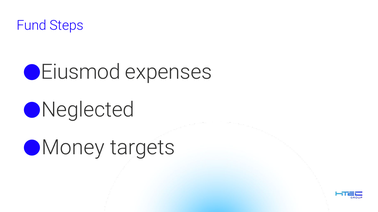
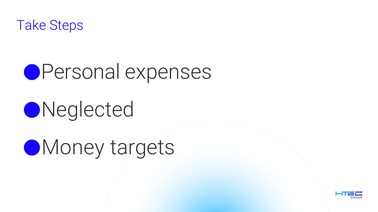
Fund: Fund -> Take (31, 26)
Eiusmod: Eiusmod -> Personal (81, 72)
